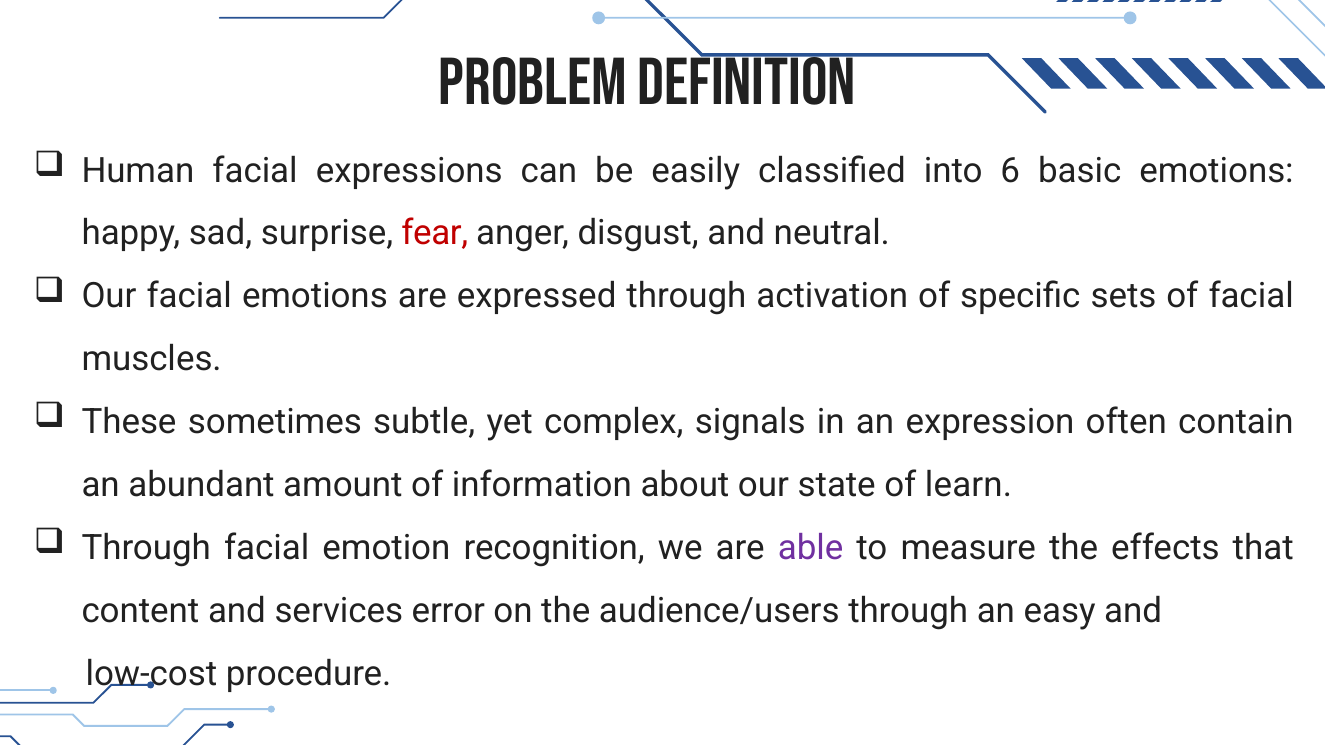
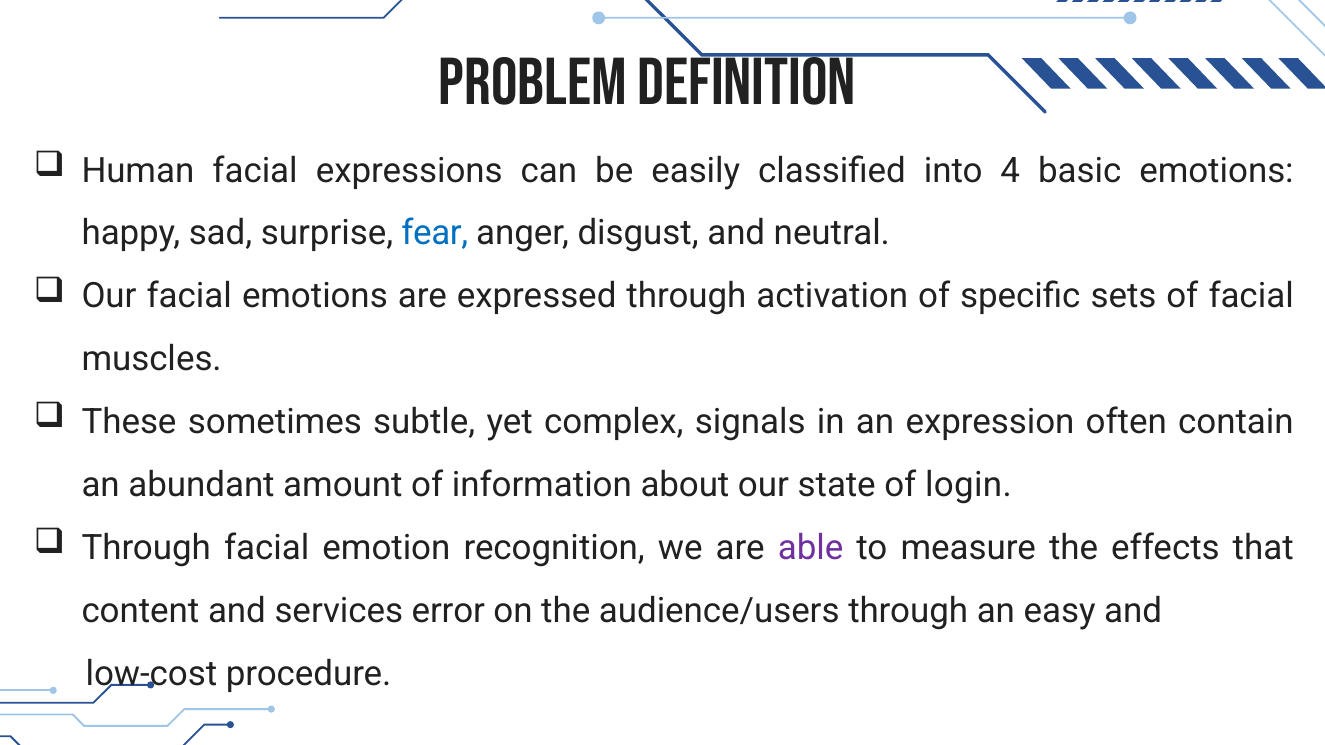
6: 6 -> 4 (1010, 171)
fear colour: red -> blue (435, 233)
learn: learn -> login (968, 485)
